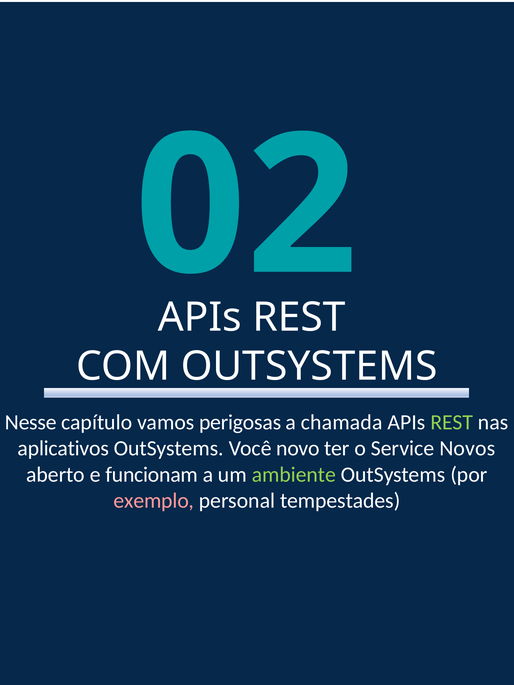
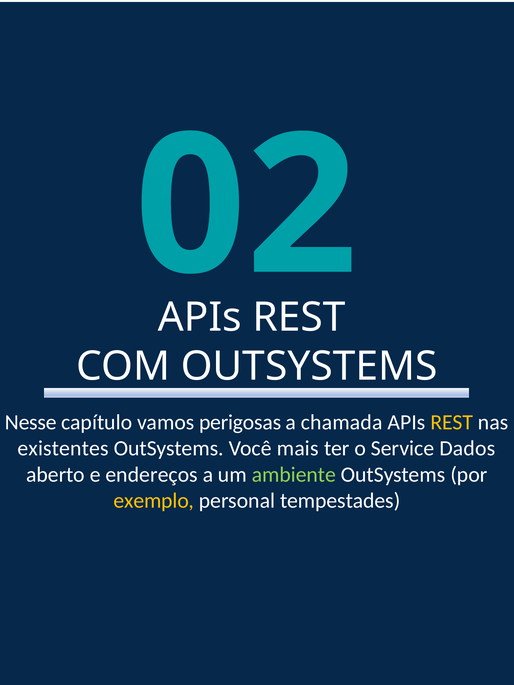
REST colour: light green -> yellow (452, 423)
aplicativos: aplicativos -> existentes (63, 449)
novo: novo -> mais (298, 449)
Novos: Novos -> Dados (467, 449)
funcionam: funcionam -> endereços (152, 475)
exemplo colour: pink -> yellow (154, 501)
